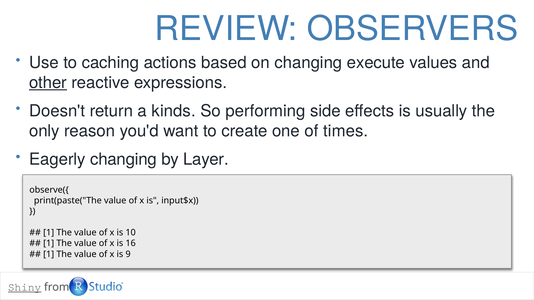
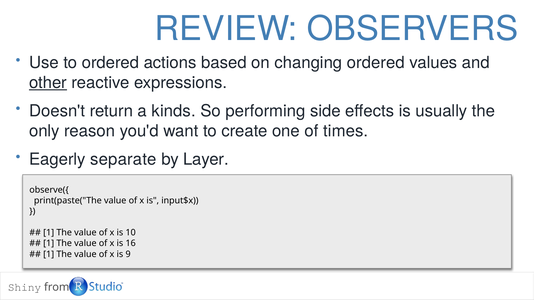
to caching: caching -> ordered (110, 63)
changing execute: execute -> ordered (376, 63)
Eagerly changing: changing -> separate (123, 160)
Shiny underline: present -> none (25, 287)
